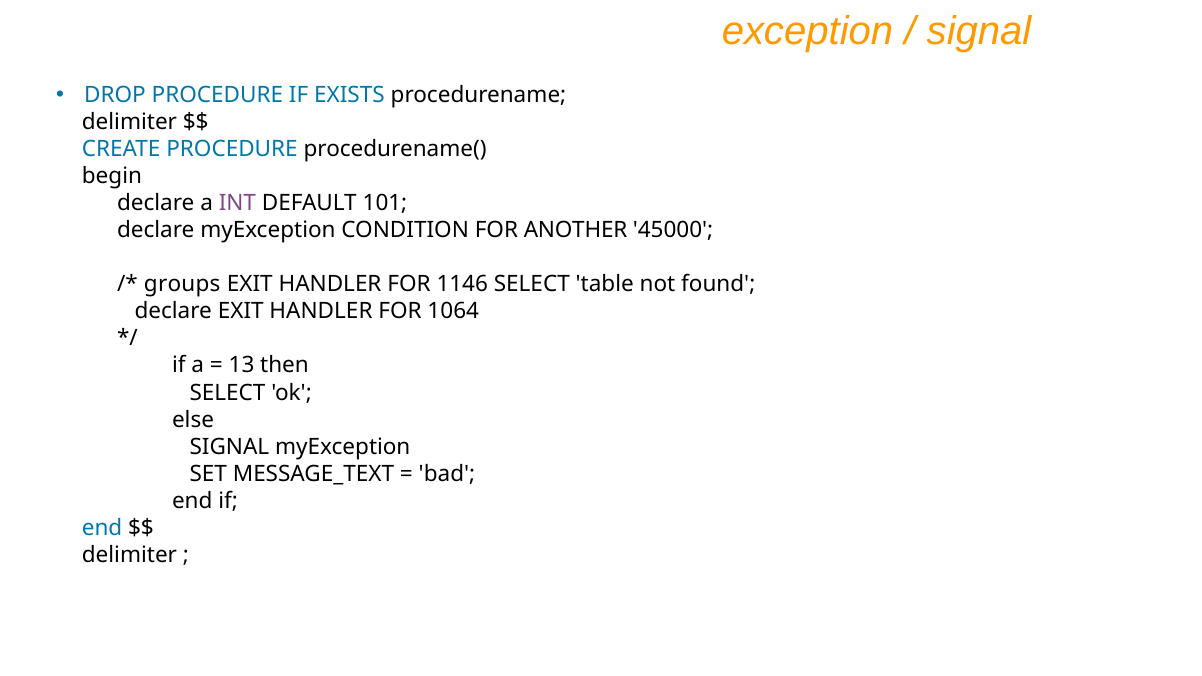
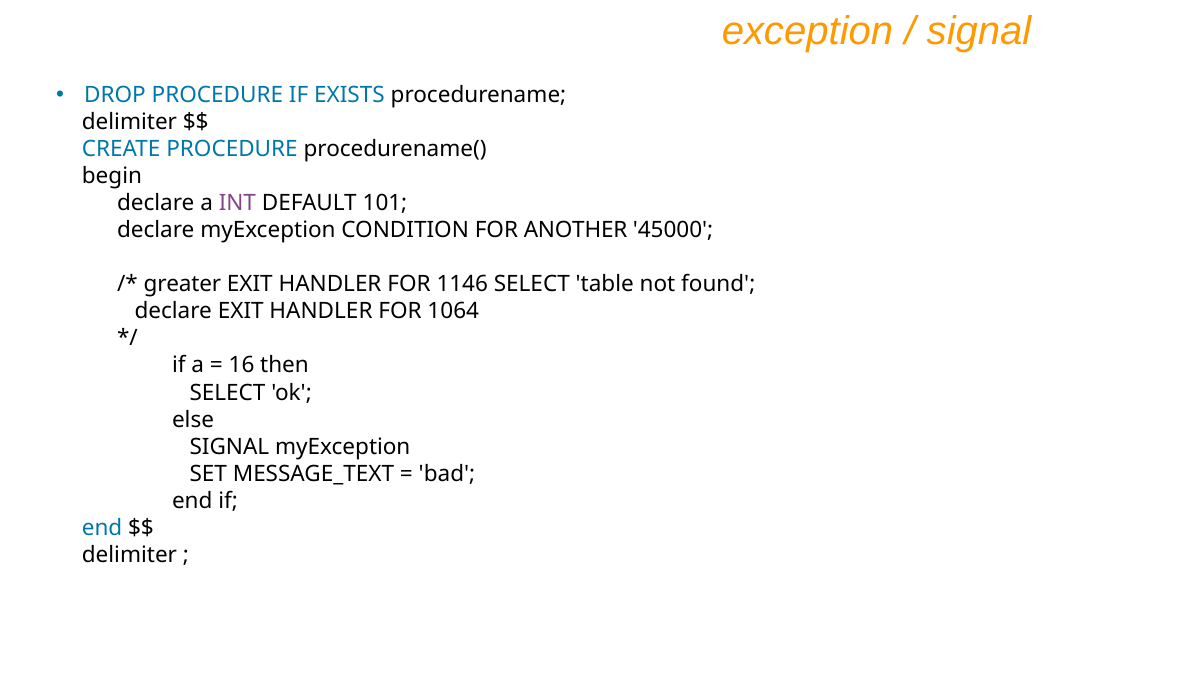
groups: groups -> greater (182, 284)
13: 13 -> 16 (242, 366)
